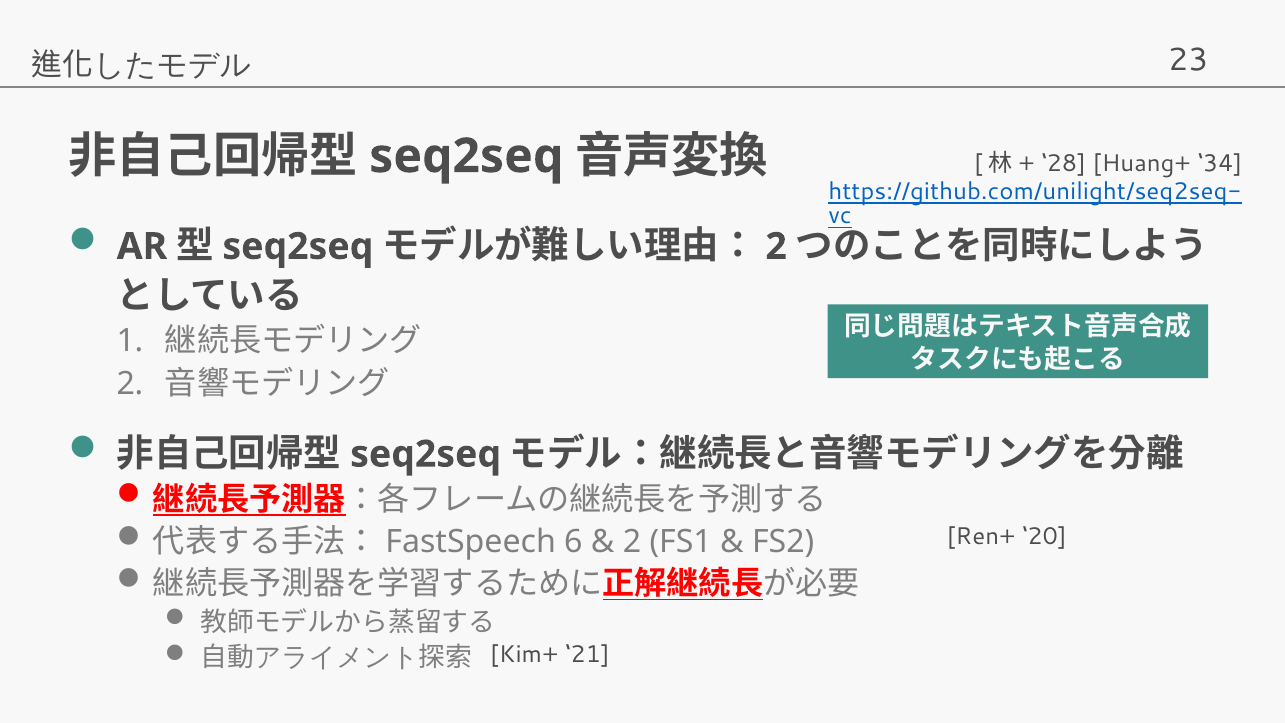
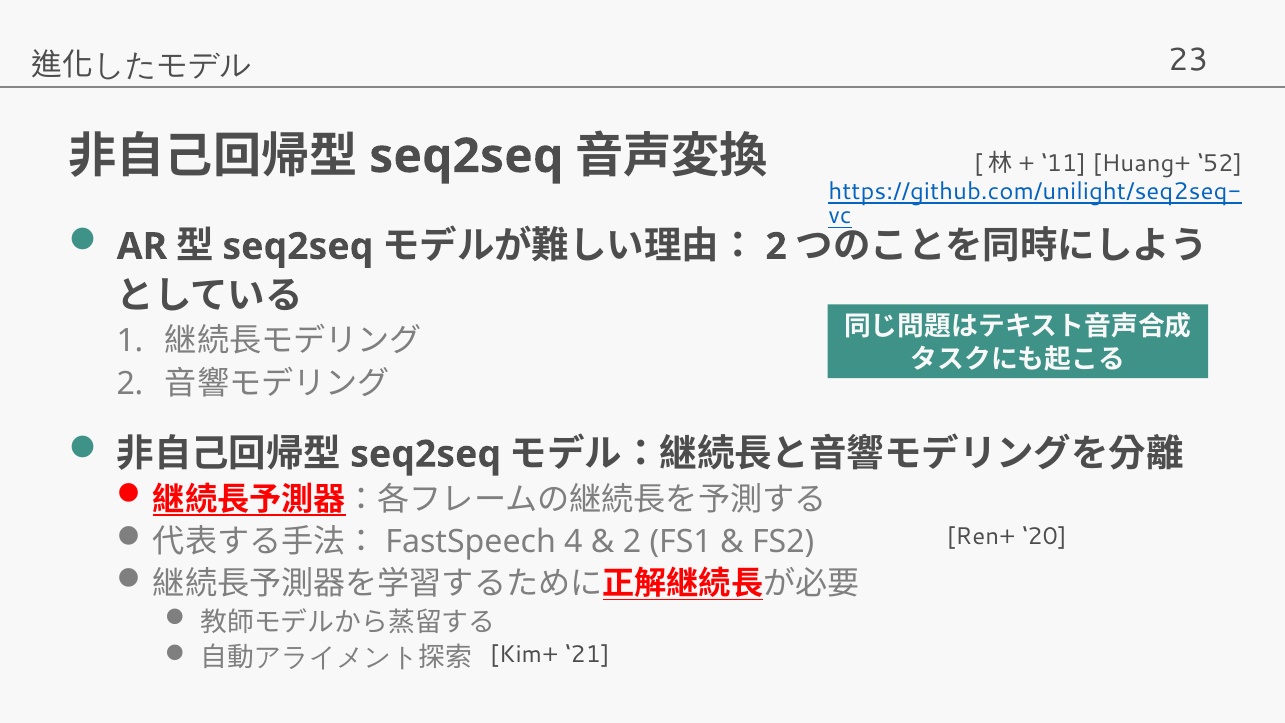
28: 28 -> 11 (1064, 163)
34: 34 -> 52 (1220, 163)
6: 6 -> 4 (573, 542)
